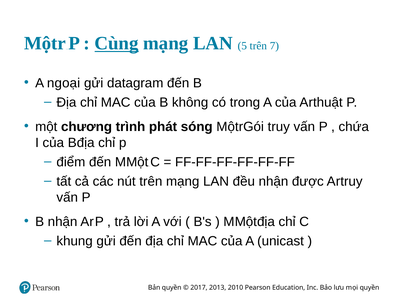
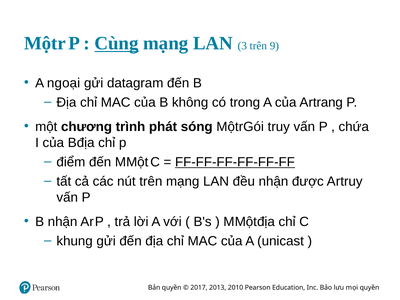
5: 5 -> 3 (242, 46)
7: 7 -> 9 (274, 46)
thuật: thuật -> trang (328, 102)
FF-FF-FF-FF-FF-FF underline: none -> present (235, 162)
